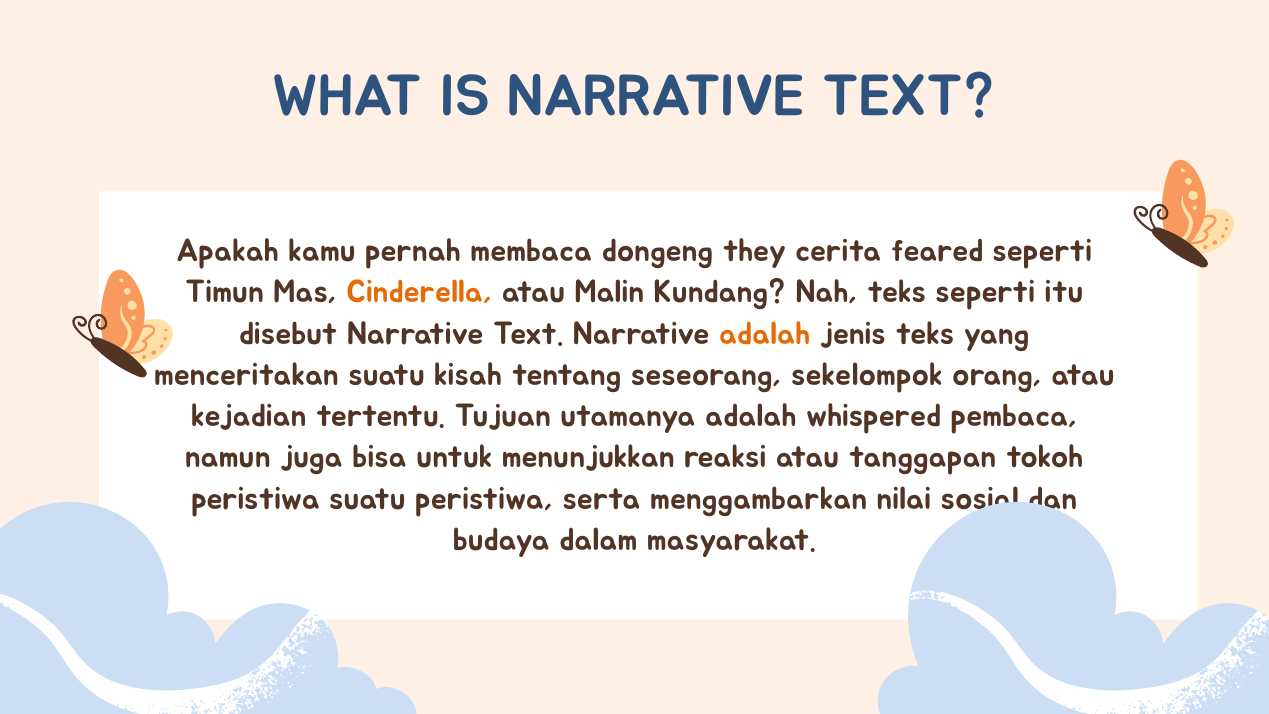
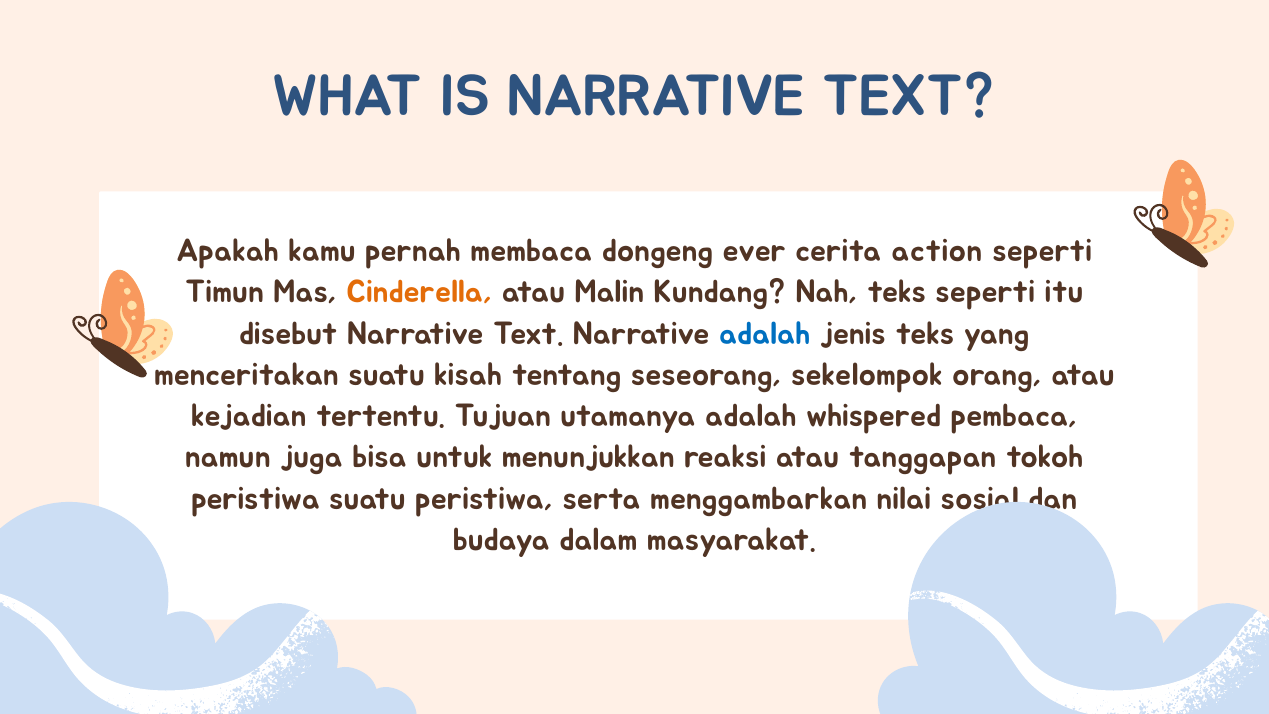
they: they -> ever (754, 251)
feared: feared -> action (937, 251)
adalah colour: orange -> blue (765, 334)
